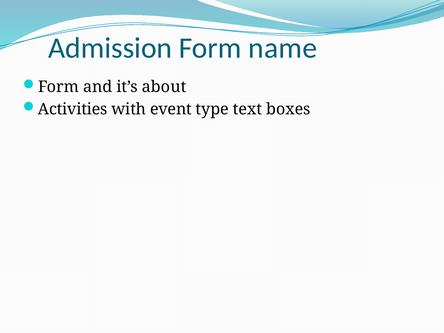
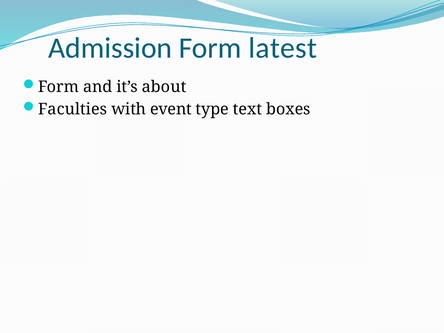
name: name -> latest (283, 48)
Activities: Activities -> Faculties (73, 109)
